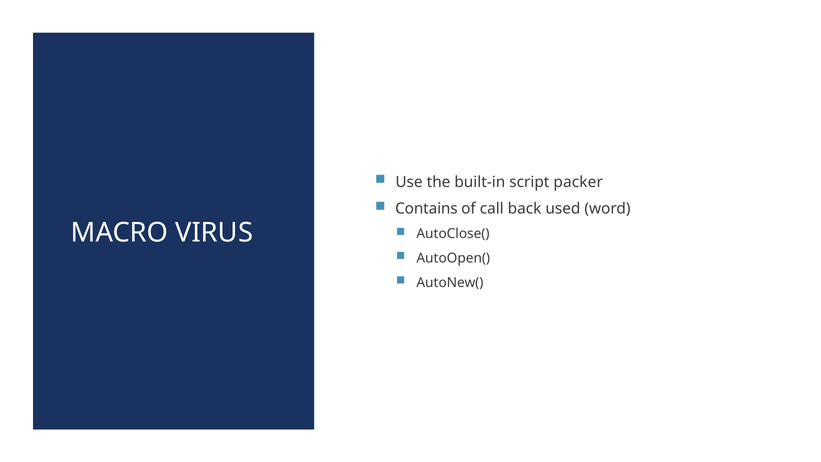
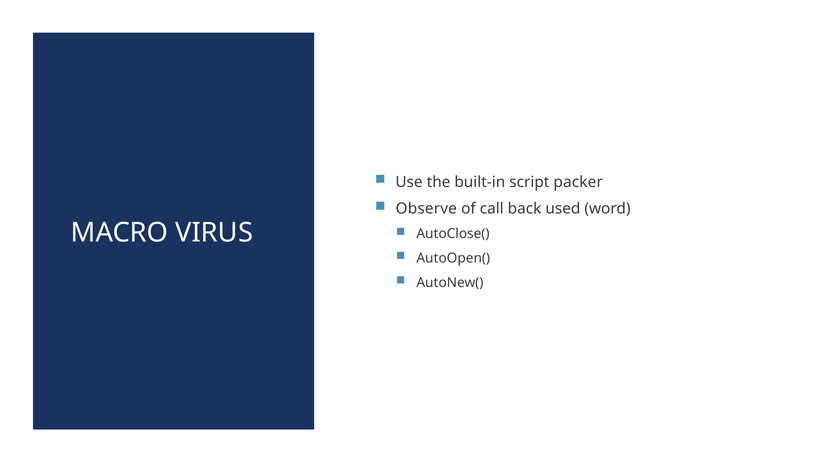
Contains: Contains -> Observe (426, 209)
